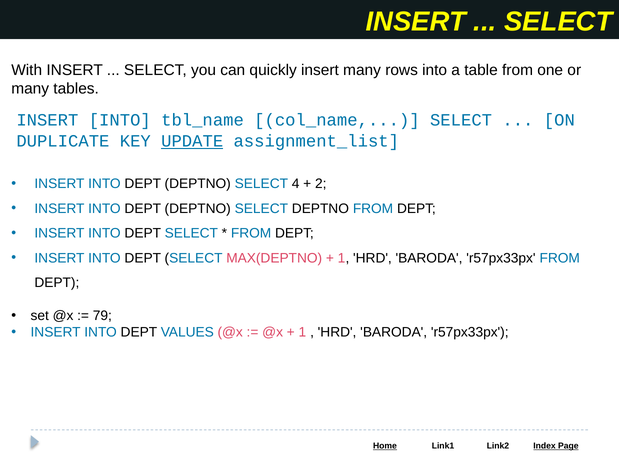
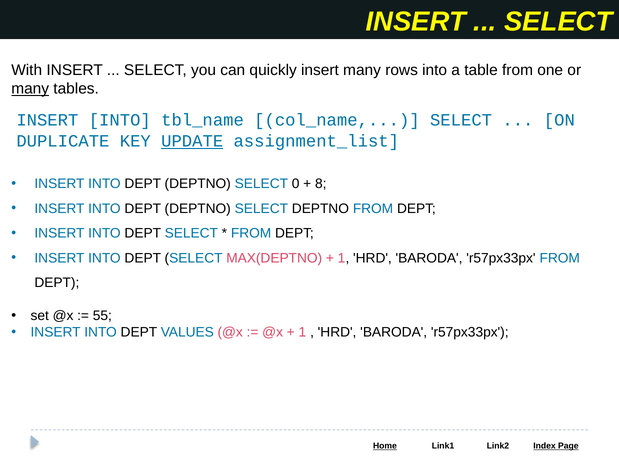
many underline: none -> present (30, 89)
4: 4 -> 0 (296, 184)
2: 2 -> 8 (321, 184)
79: 79 -> 55 (102, 316)
